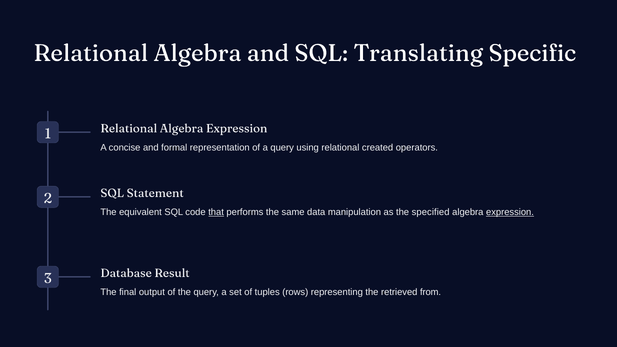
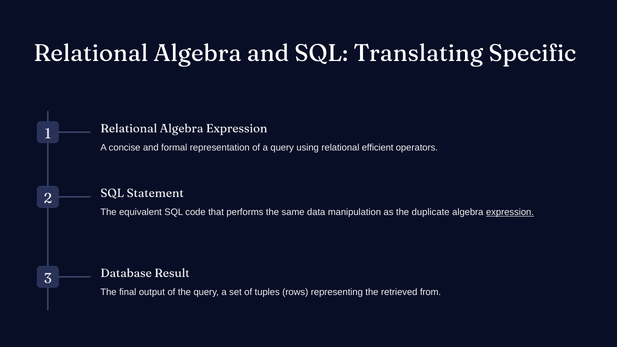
created: created -> efficient (378, 148)
that underline: present -> none (216, 212)
specified: specified -> duplicate (431, 212)
